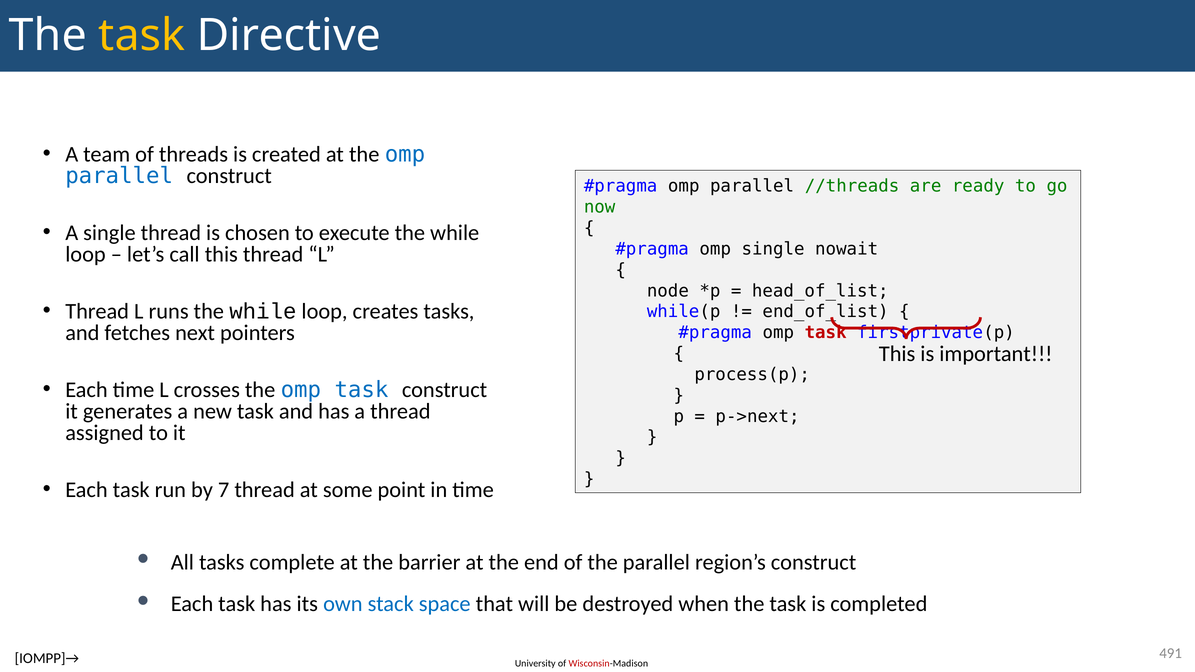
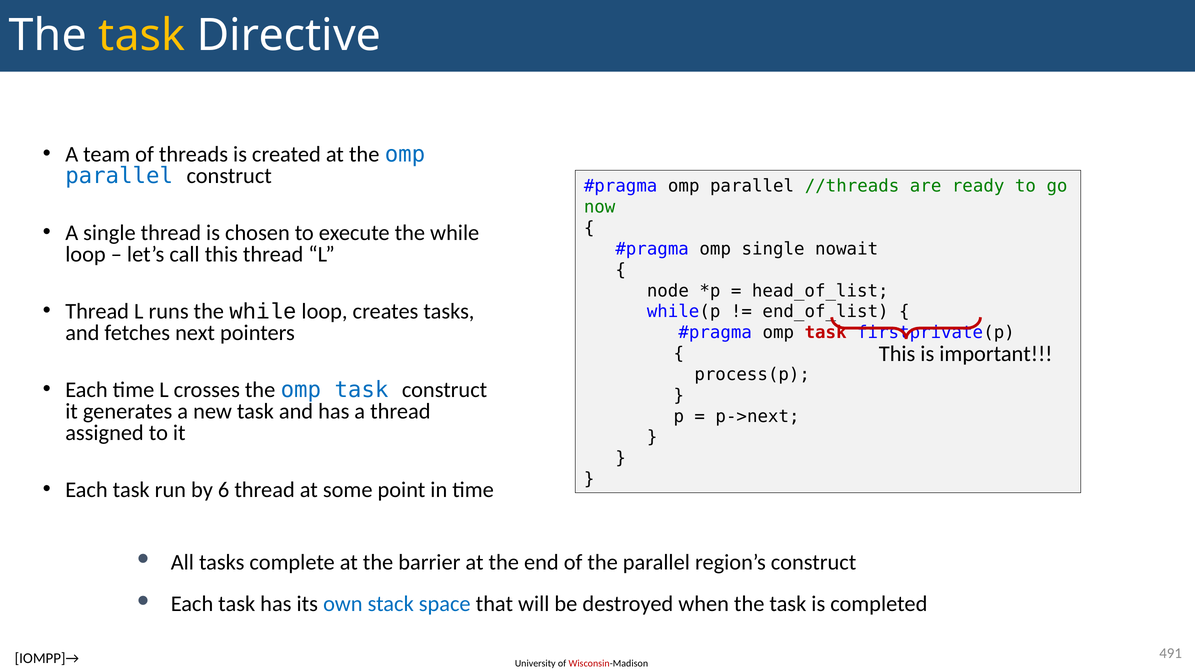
7: 7 -> 6 (224, 490)
